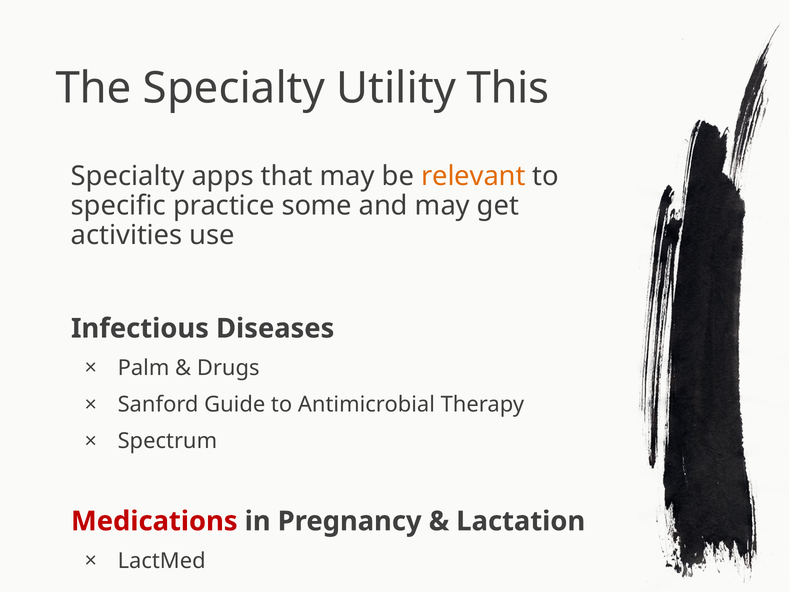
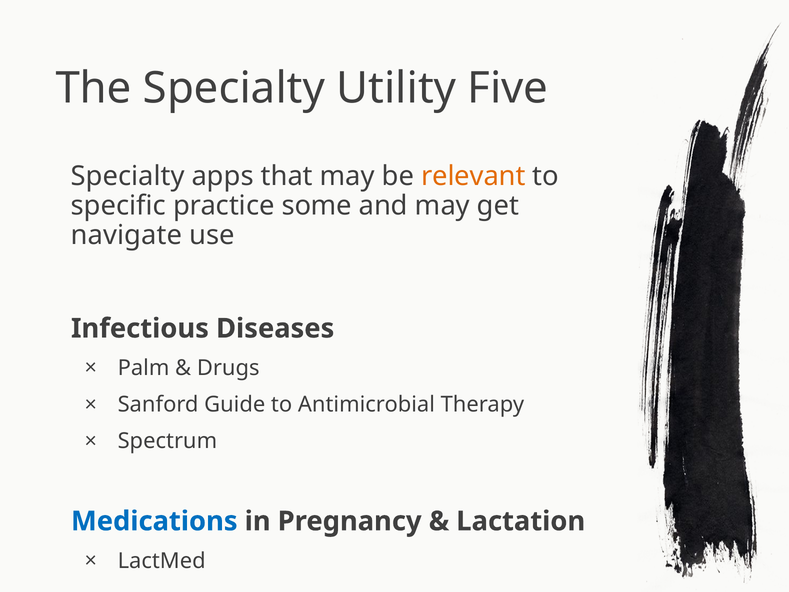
This: This -> Five (508, 88)
activities: activities -> navigate (127, 235)
Medications colour: red -> blue (154, 521)
